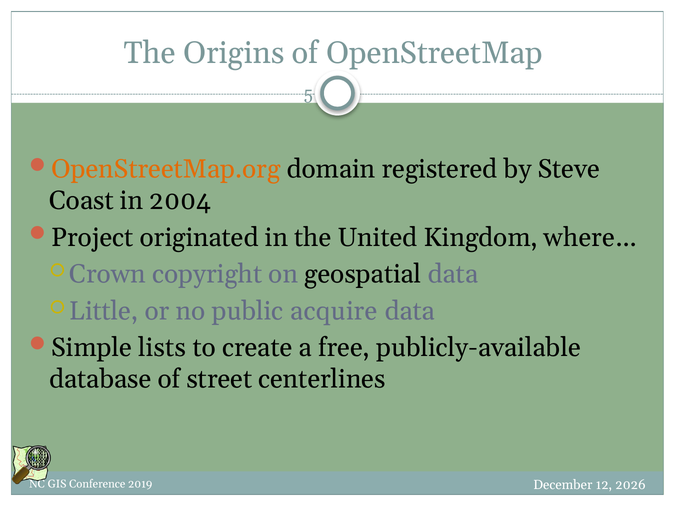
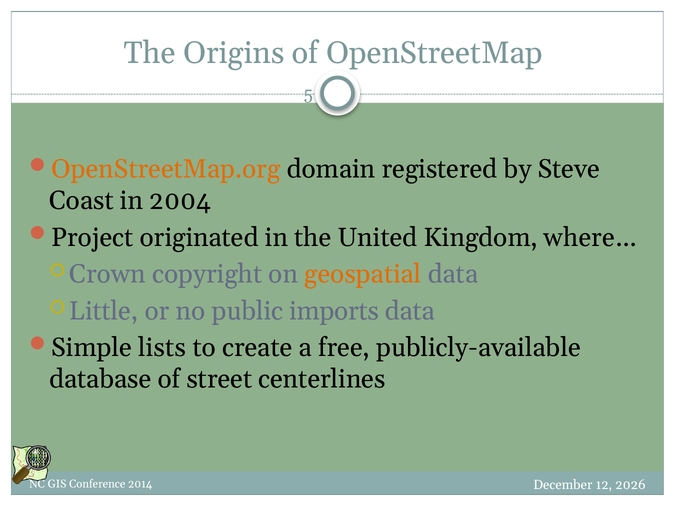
geospatial colour: black -> orange (363, 274)
acquire: acquire -> imports (334, 311)
2019: 2019 -> 2014 (140, 484)
